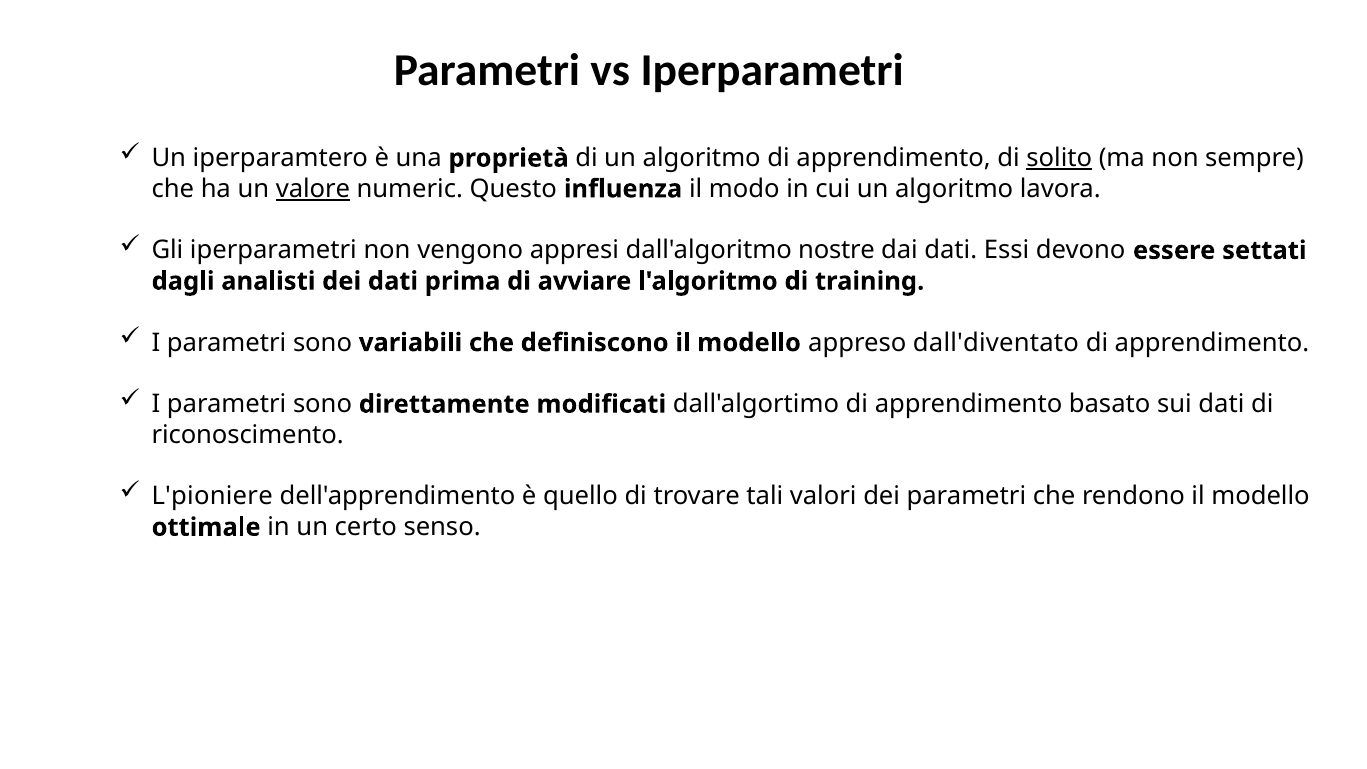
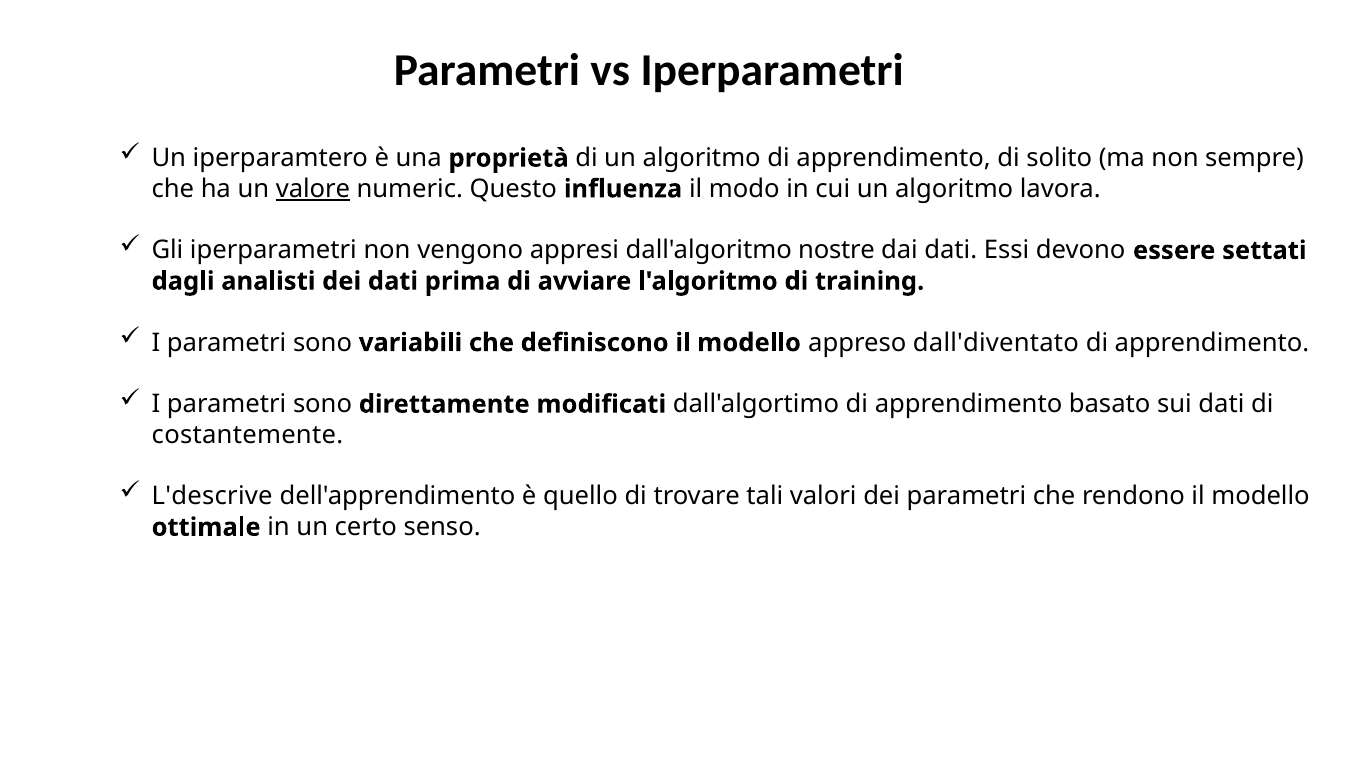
solito underline: present -> none (1059, 158)
riconoscimento: riconoscimento -> costantemente (247, 435)
L'pioniere: L'pioniere -> L'descrive (212, 496)
